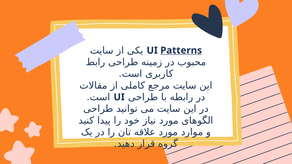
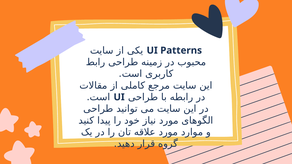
Patterns underline: present -> none (181, 51)
